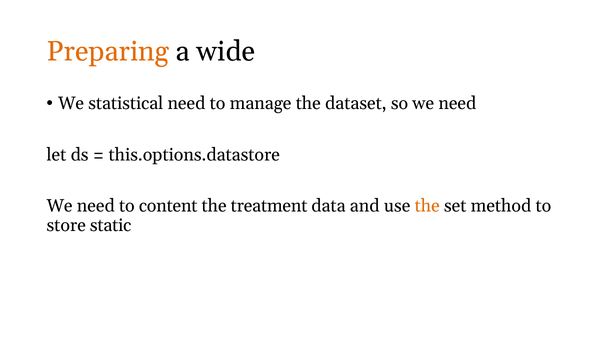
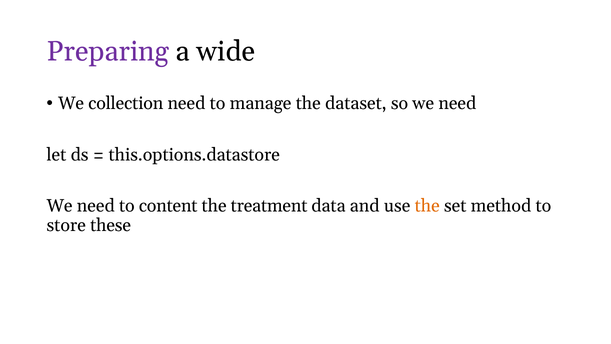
Preparing colour: orange -> purple (108, 51)
statistical: statistical -> collection (126, 103)
static: static -> these (111, 225)
